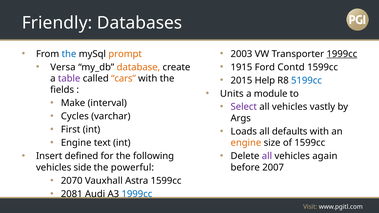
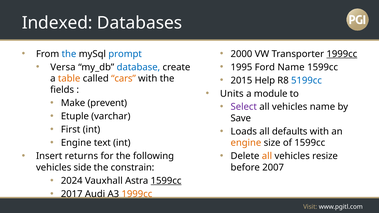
Friendly: Friendly -> Indexed (57, 23)
prompt colour: orange -> blue (125, 54)
2003: 2003 -> 2000 (241, 54)
database colour: orange -> blue (138, 67)
1915: 1915 -> 1995 (241, 67)
Ford Contd: Contd -> Name (291, 67)
table colour: purple -> orange (69, 79)
interval: interval -> prevent (107, 103)
vehicles vastly: vastly -> name (322, 107)
Cycles: Cycles -> Etuple (75, 116)
Args: Args -> Save (241, 118)
defined: defined -> returns (81, 156)
all colour: purple -> orange (267, 156)
again: again -> resize (325, 156)
powerful: powerful -> constrain (133, 168)
2070: 2070 -> 2024 (72, 181)
1599cc underline: none -> present (166, 181)
2081: 2081 -> 2017 (72, 194)
1999cc colour: blue -> orange (137, 194)
